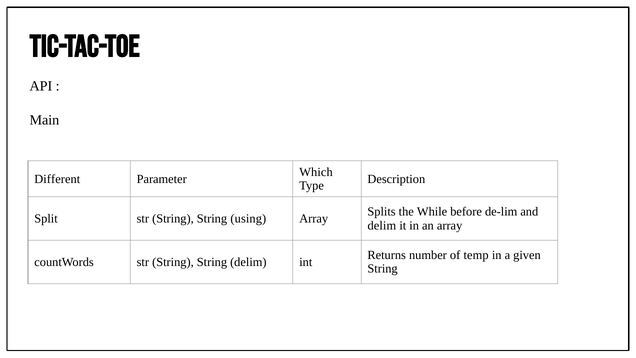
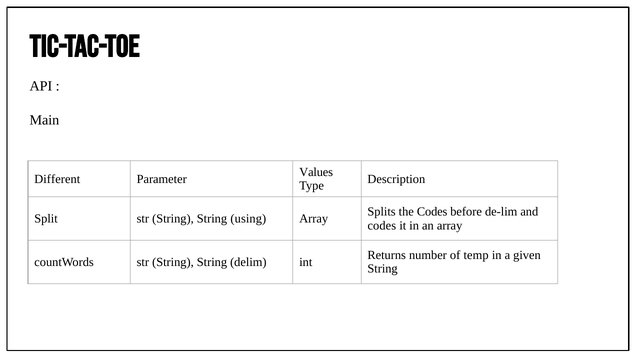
Which: Which -> Values (316, 172)
the While: While -> Codes (432, 212)
delim: delim -> codes (382, 225)
